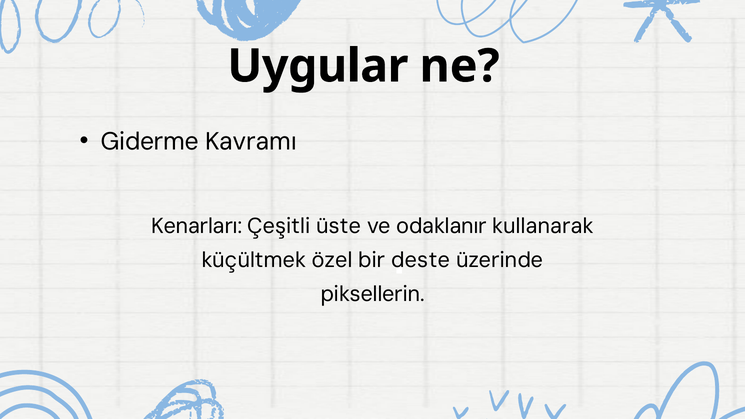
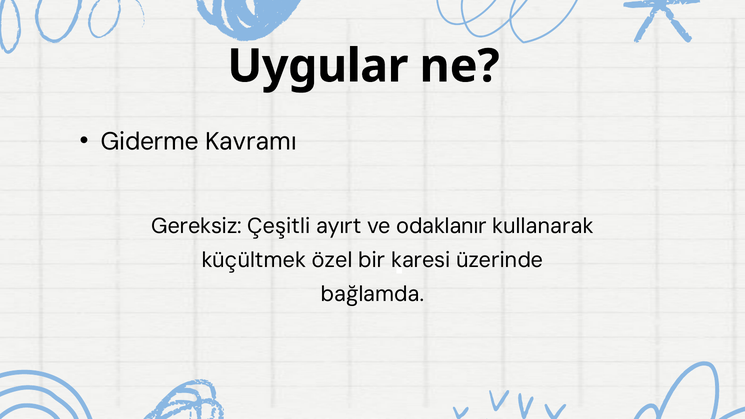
Kenarları: Kenarları -> Gereksiz (197, 226)
üste: üste -> ayırt (339, 226)
deste: deste -> karesi (421, 260)
piksellerin: piksellerin -> bağlamda (373, 294)
